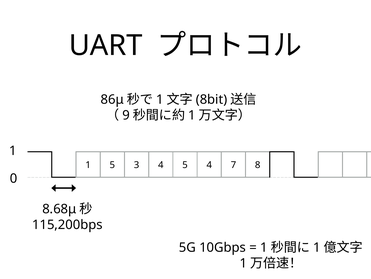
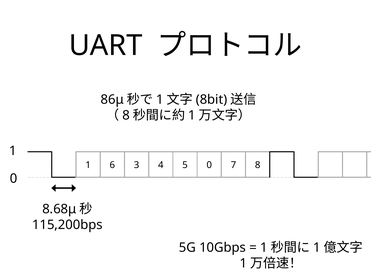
9: 9 -> 8 (126, 115)
1 5: 5 -> 6 (112, 165)
5 4: 4 -> 0 (209, 165)
